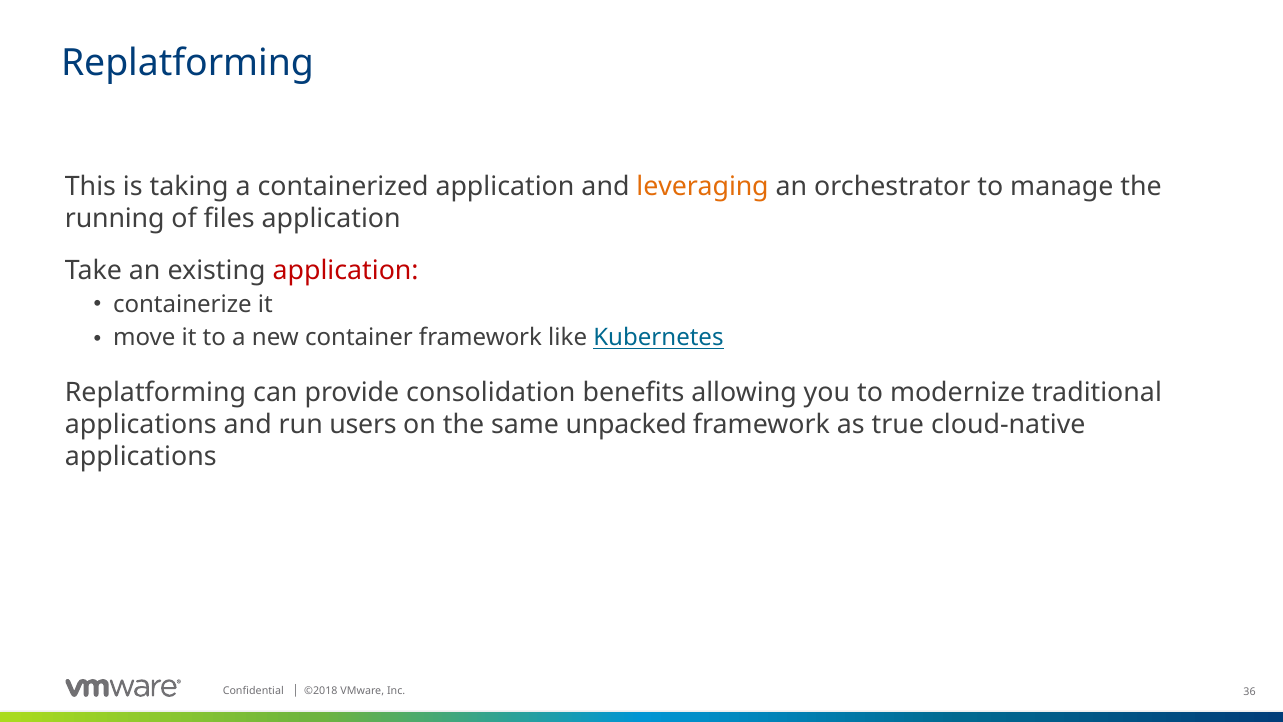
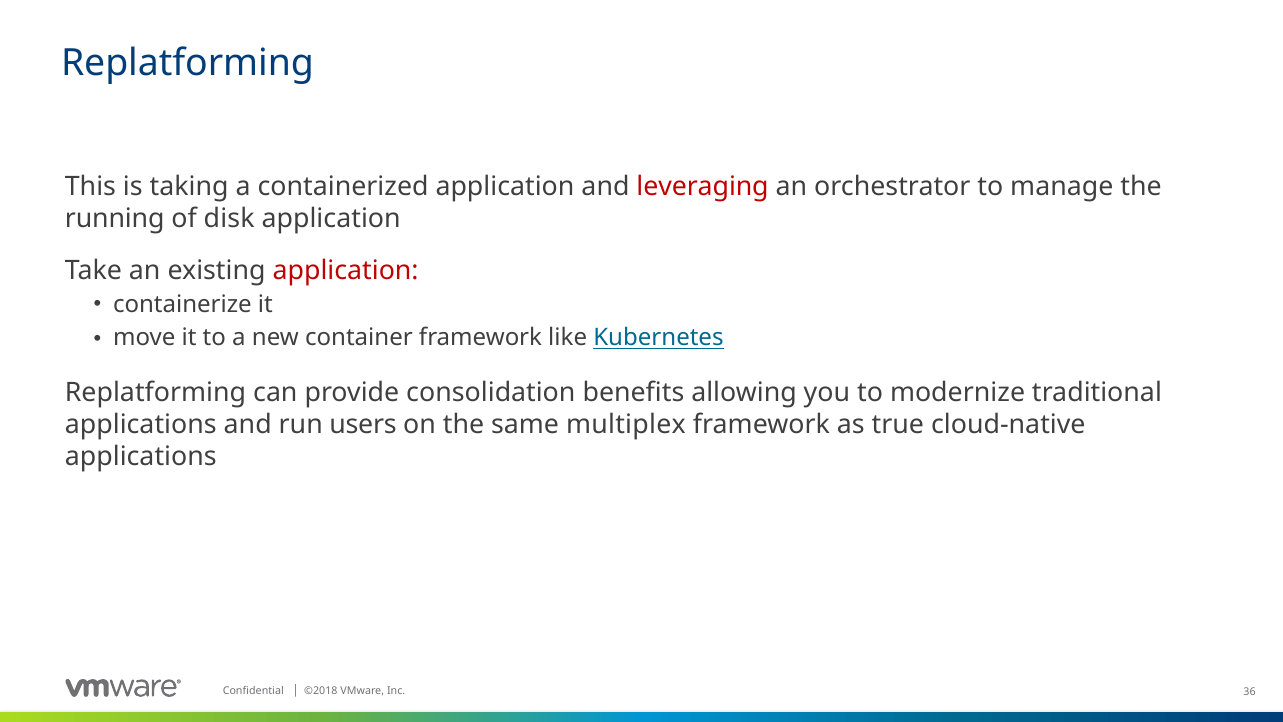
leveraging colour: orange -> red (703, 186)
files: files -> disk (229, 218)
unpacked: unpacked -> multiplex (626, 424)
